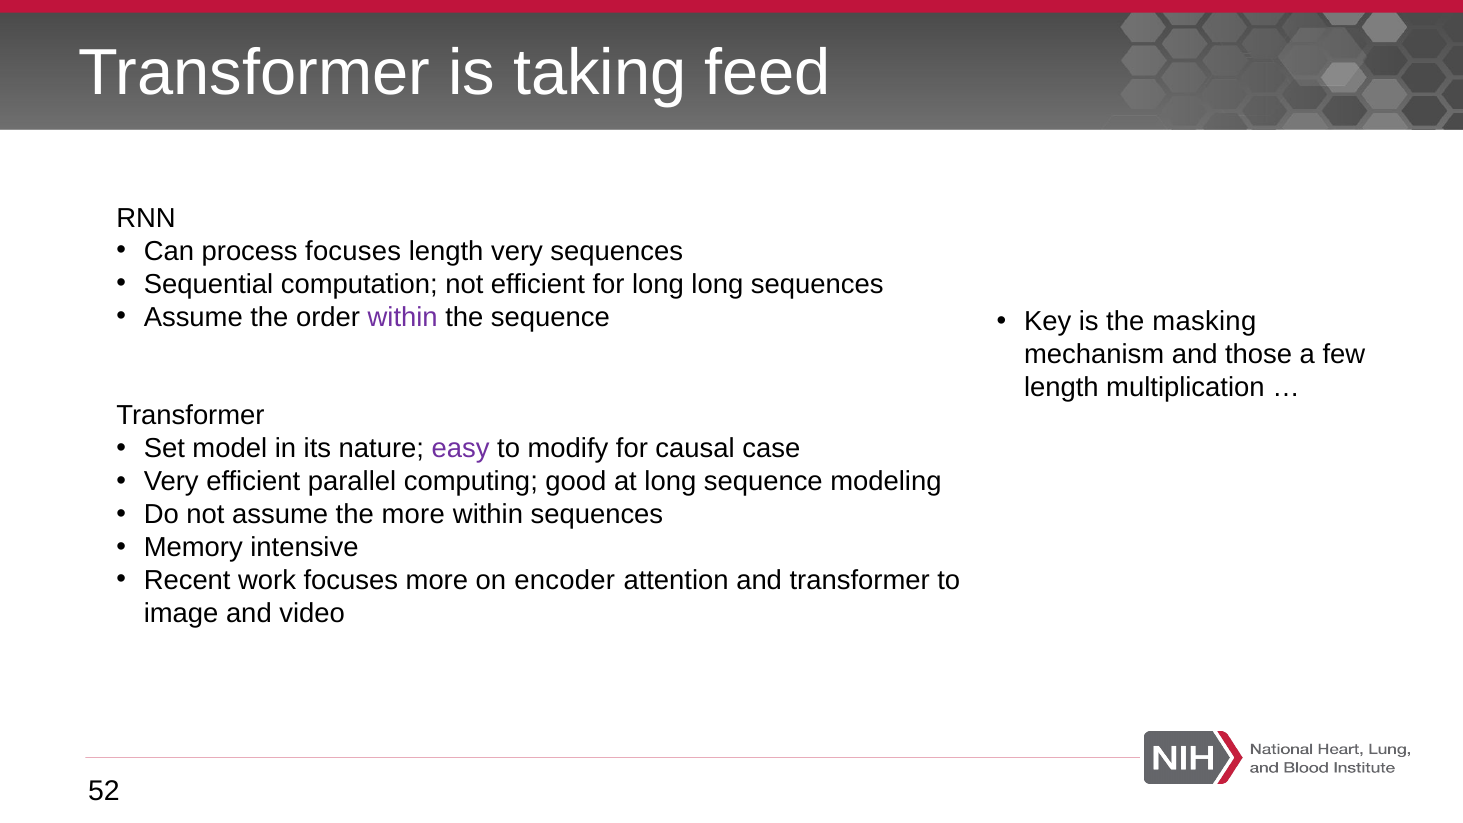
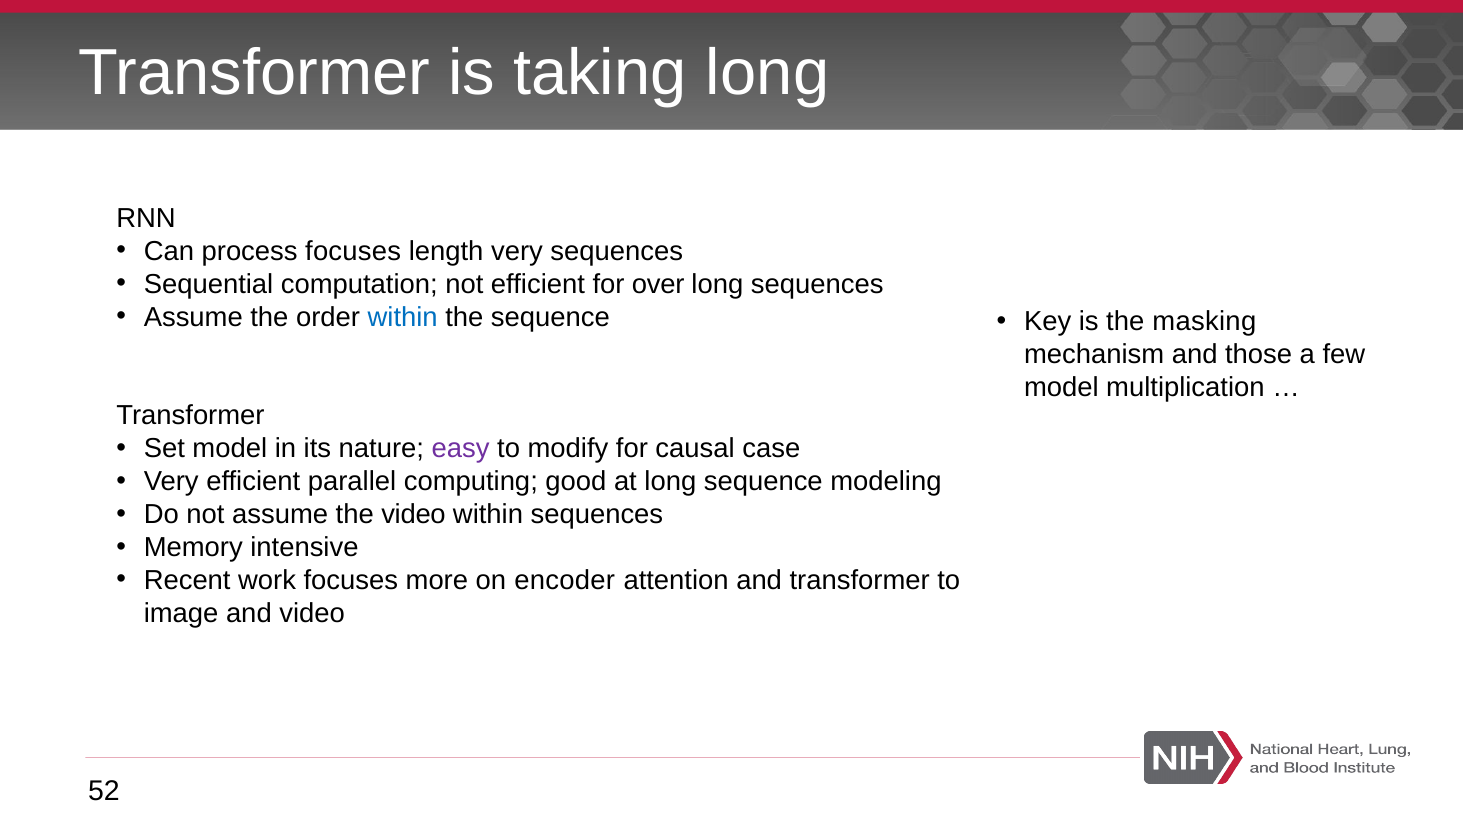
taking feed: feed -> long (767, 73)
for long: long -> over (658, 284)
within colour: purple -> blue (403, 317)
length: length -> model (1061, 388)
the more: more -> video (413, 515)
